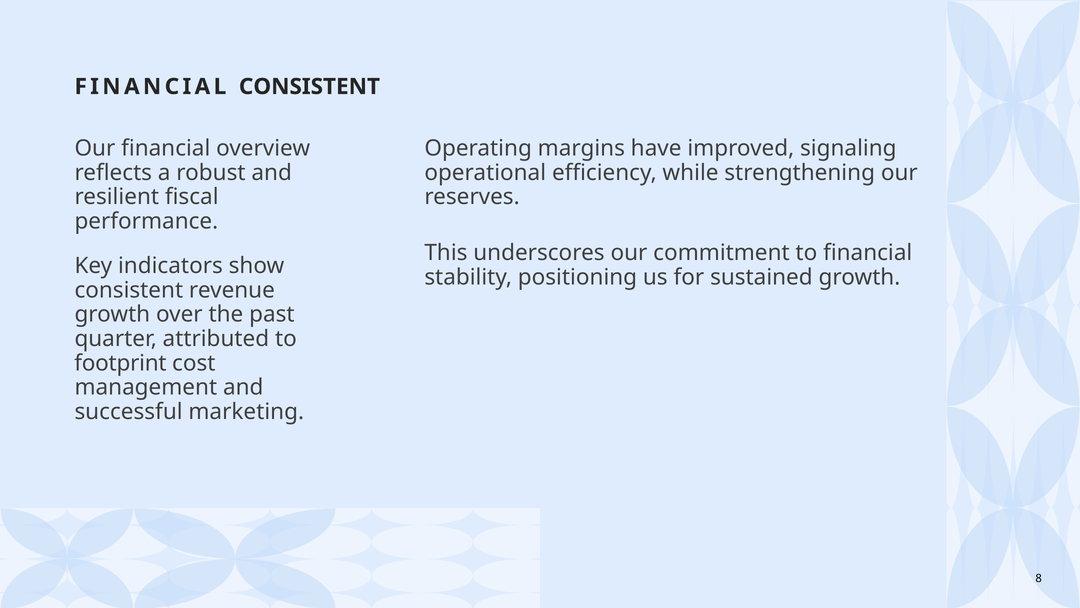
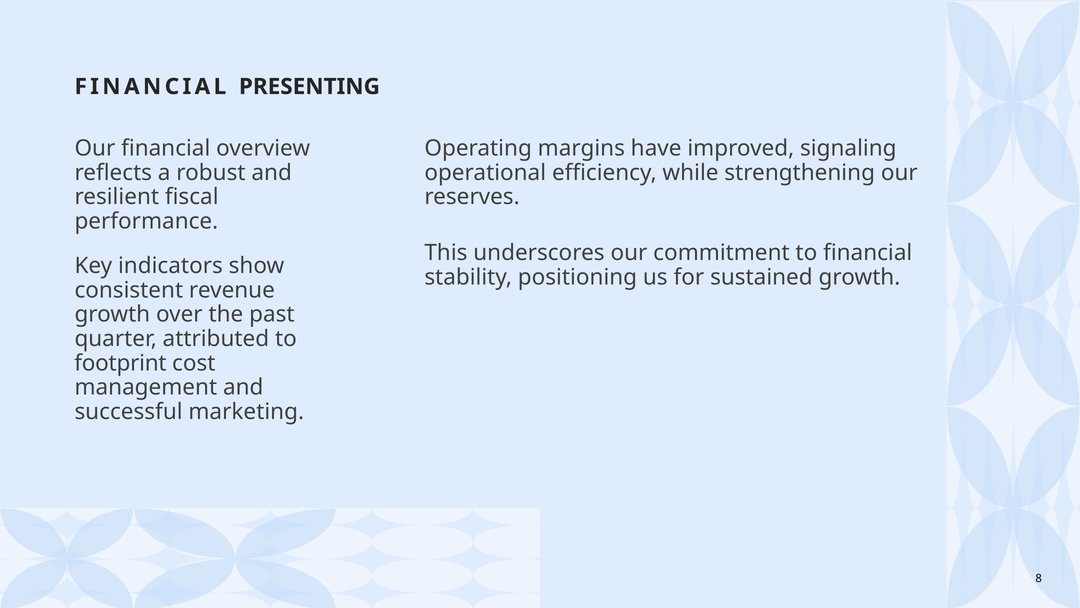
FINANCIAL CONSISTENT: CONSISTENT -> PRESENTING (309, 87)
